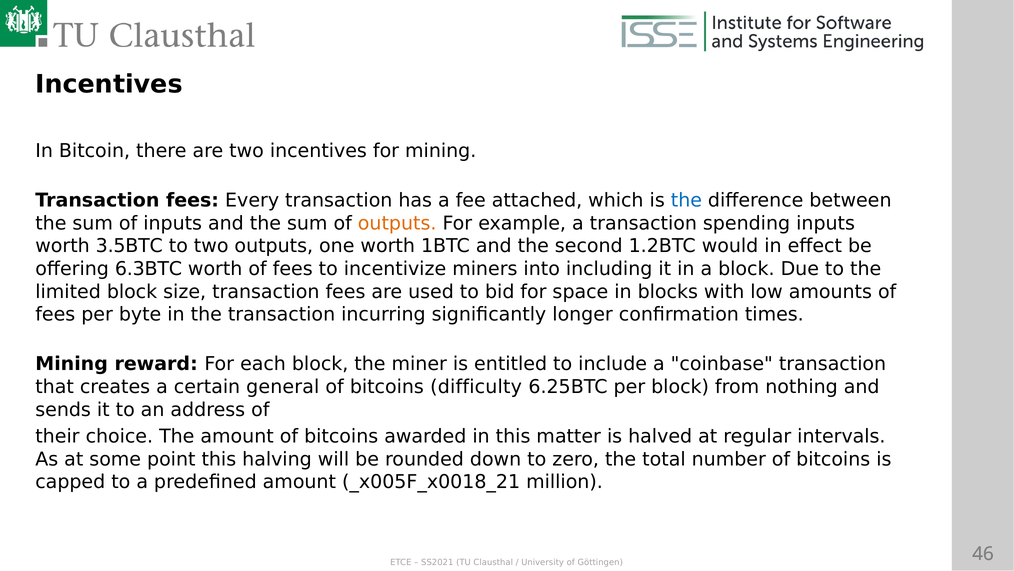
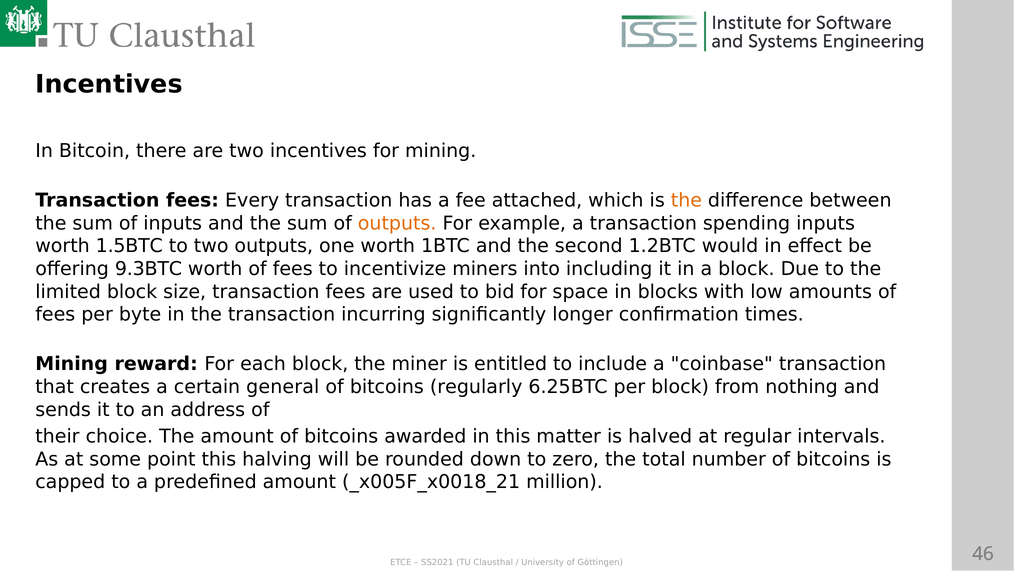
the colour: blue -> orange (686, 200)
3.5BTC: 3.5BTC -> 1.5BTC (129, 246)
6.3BTC: 6.3BTC -> 9.3BTC (149, 269)
difficulty: difficulty -> regularly (476, 387)
